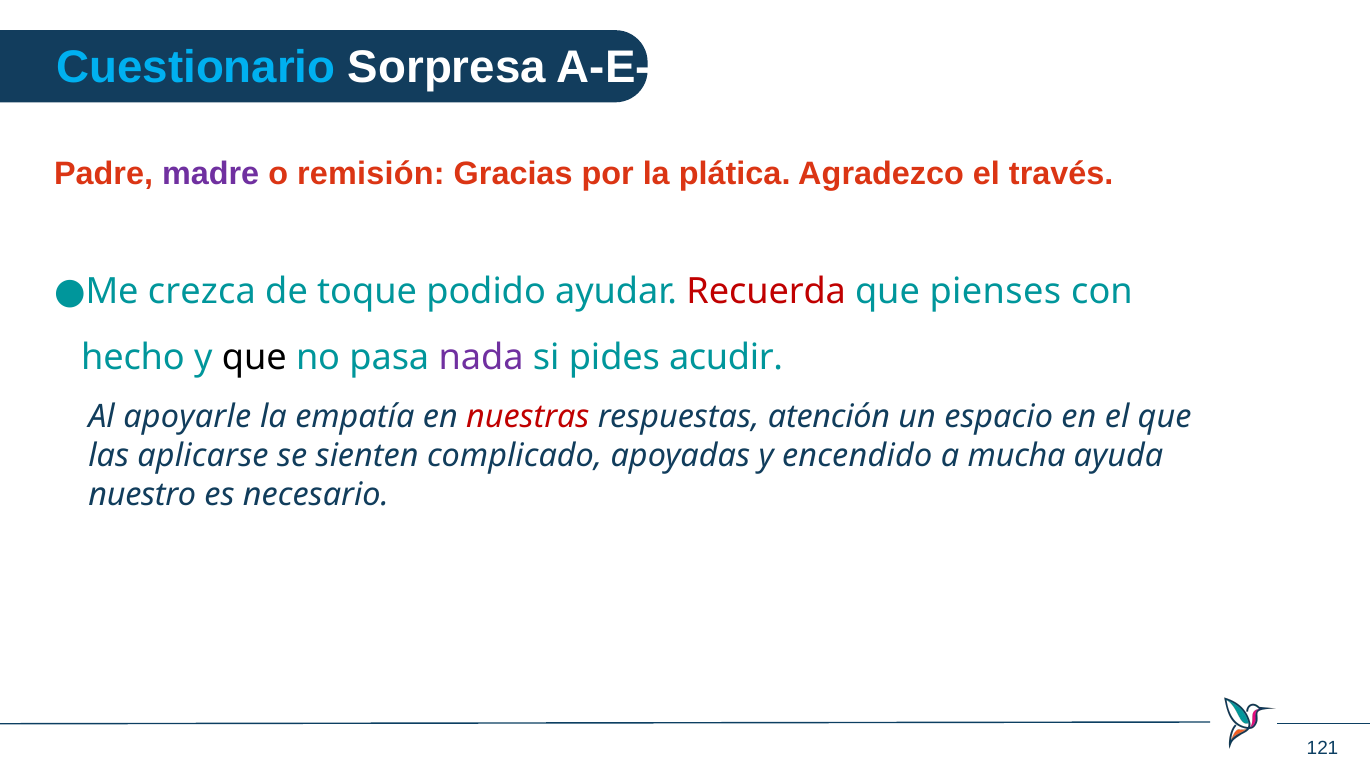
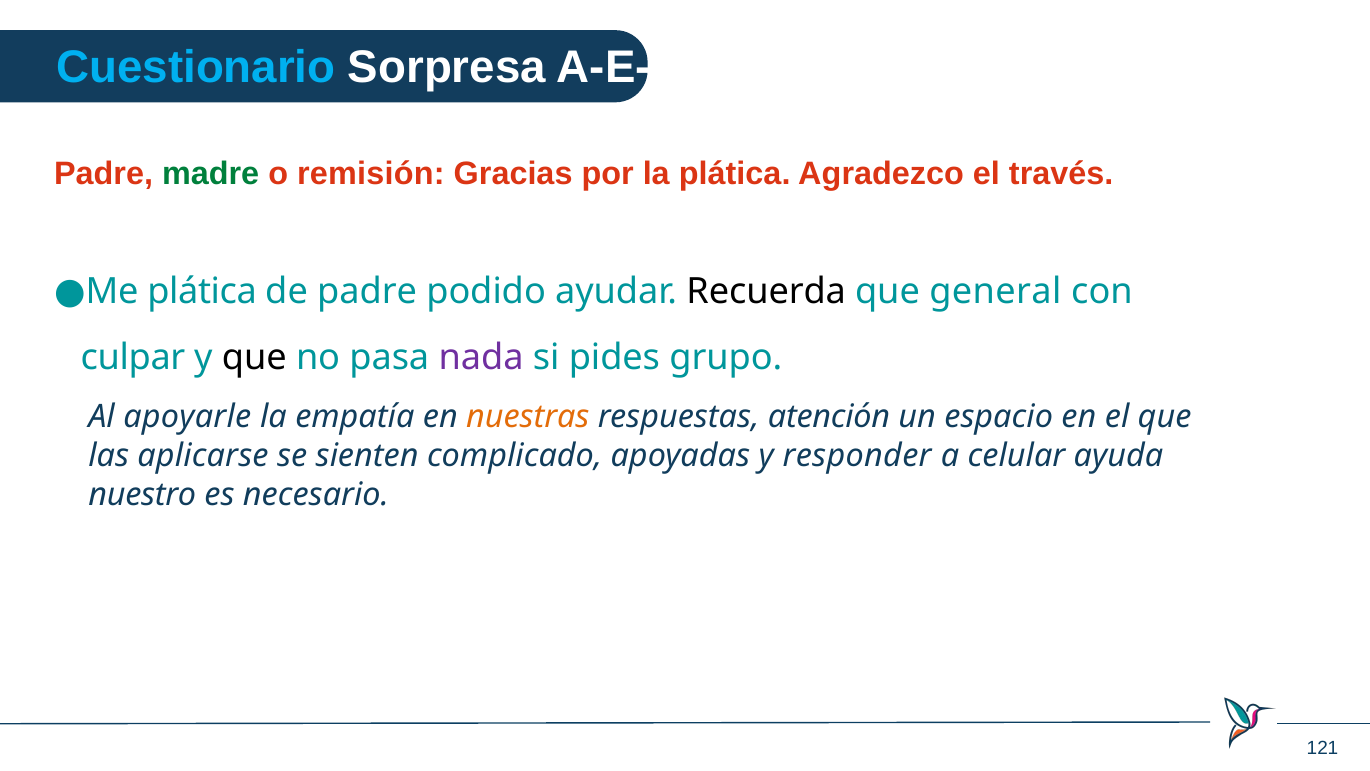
madre colour: purple -> green (211, 174)
Me crezca: crezca -> plática (202, 292)
de toque: toque -> padre (367, 292)
Recuerda colour: red -> black (766, 292)
pienses: pienses -> general (995, 292)
hecho: hecho -> culpar (133, 357)
acudir: acudir -> grupo (726, 357)
nuestras colour: red -> orange (528, 417)
encendido: encendido -> responder (857, 456)
mucha: mucha -> celular (1017, 456)
